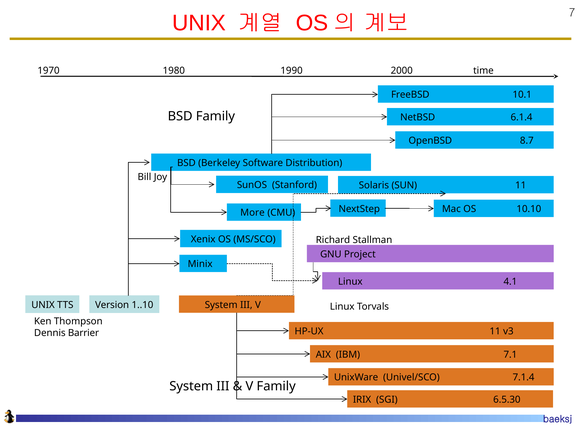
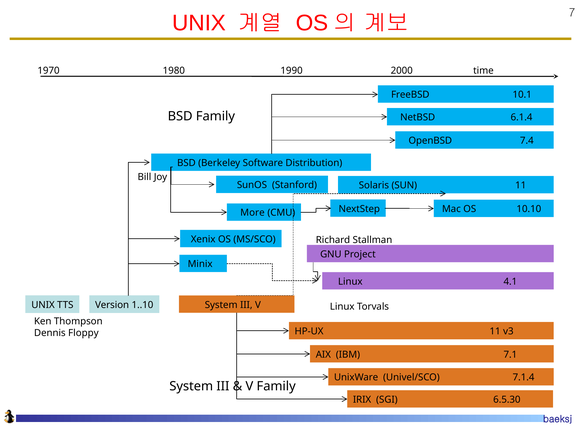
8.7: 8.7 -> 7.4 (527, 141)
Barrier: Barrier -> Floppy (83, 333)
